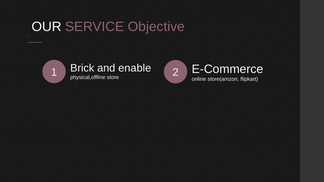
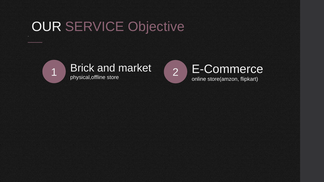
enable: enable -> market (135, 68)
